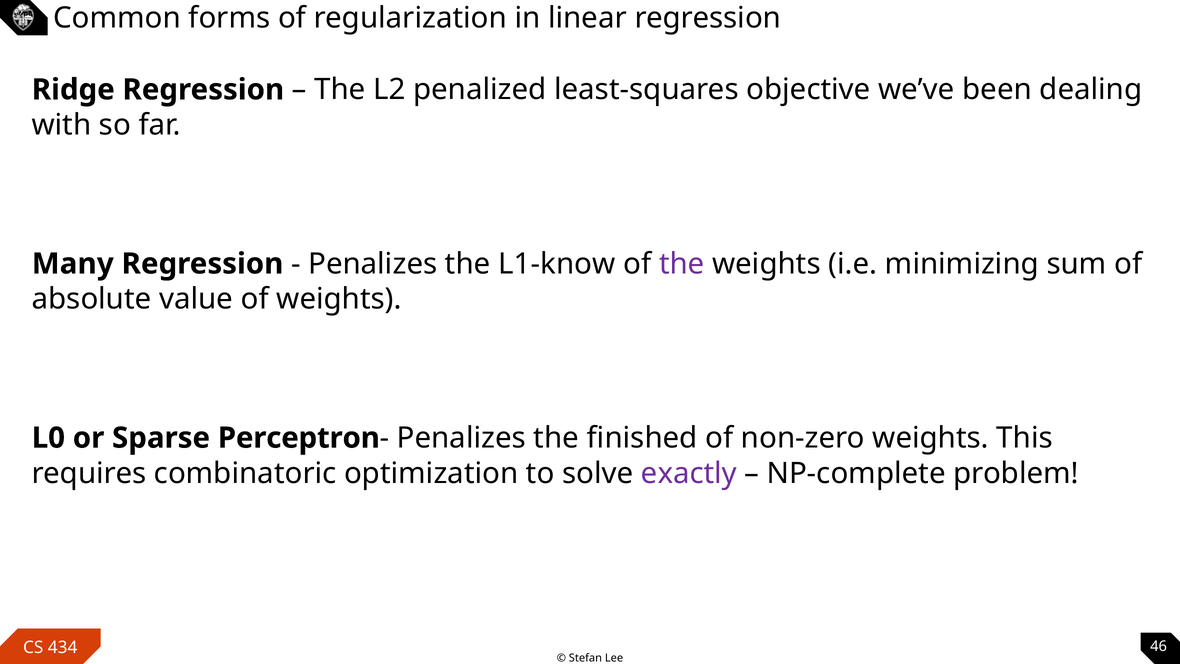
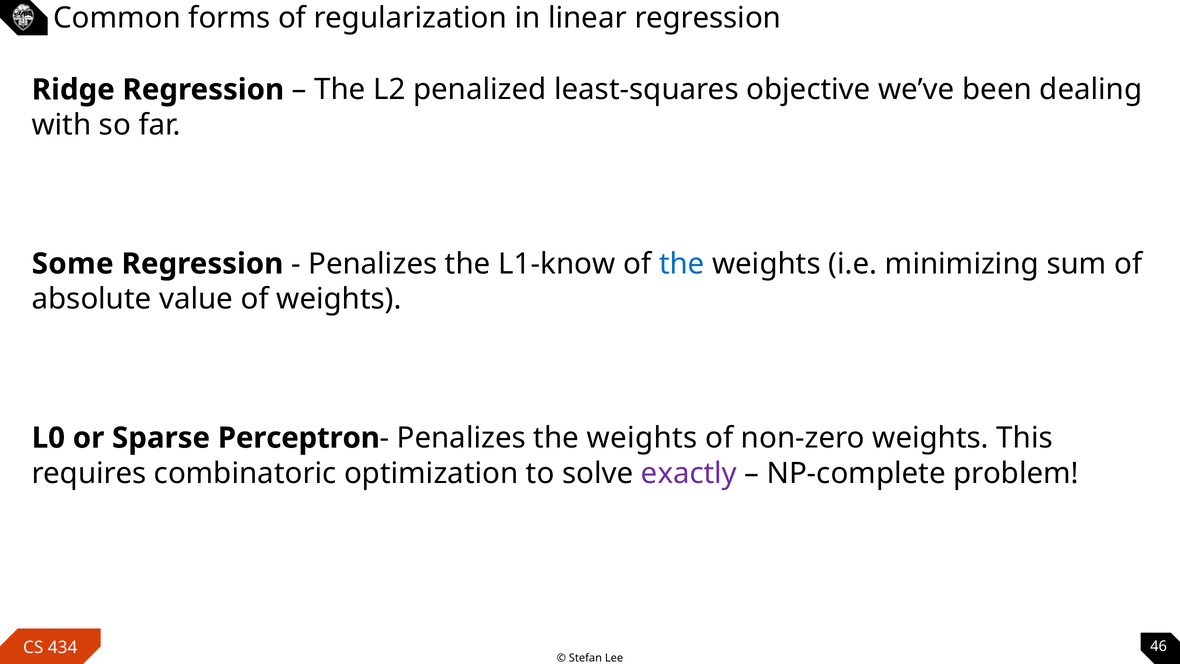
Many: Many -> Some (73, 264)
the colour: purple -> blue (682, 264)
Penalizes the finished: finished -> weights (642, 438)
